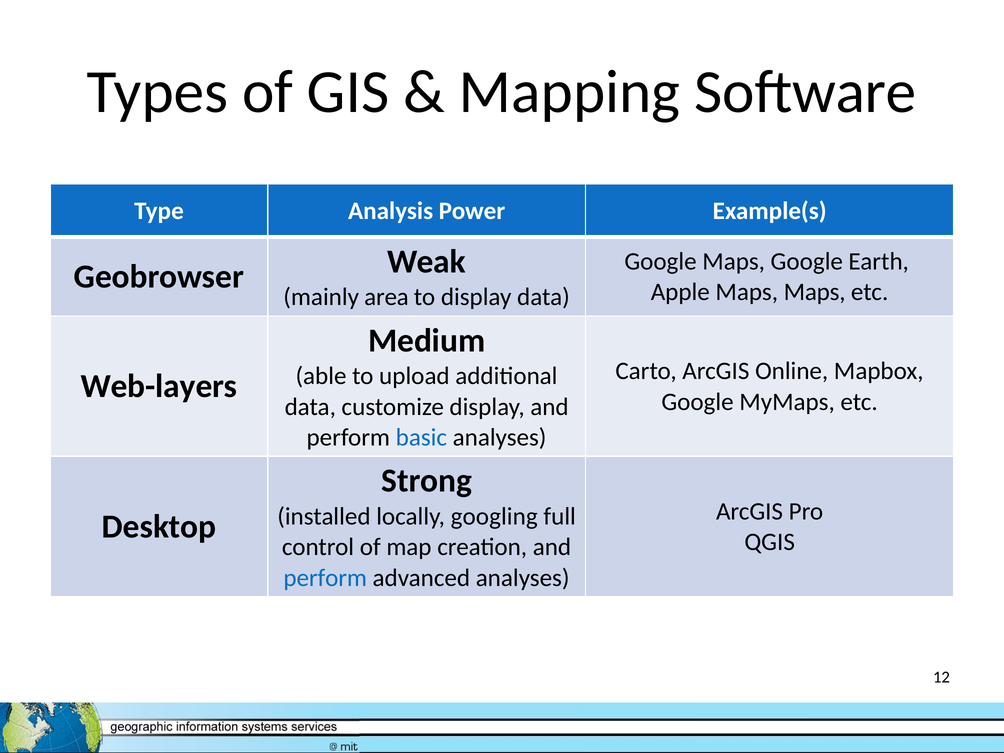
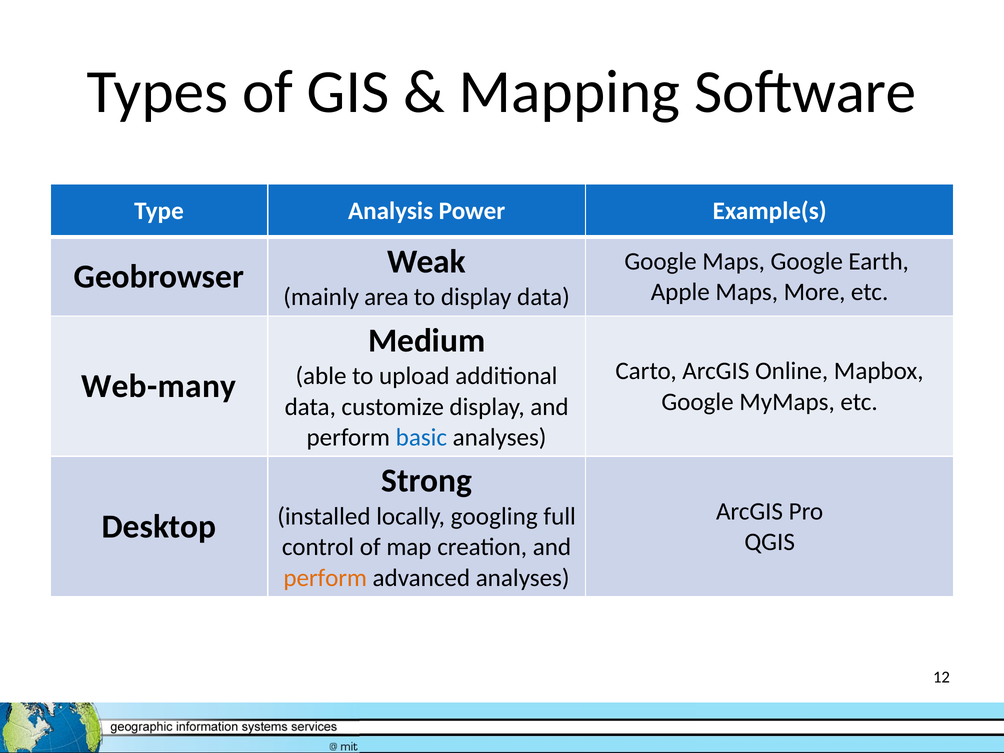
Maps Maps: Maps -> More (815, 292)
Web-layers: Web-layers -> Web-many (159, 386)
perform colour: blue -> orange (325, 578)
